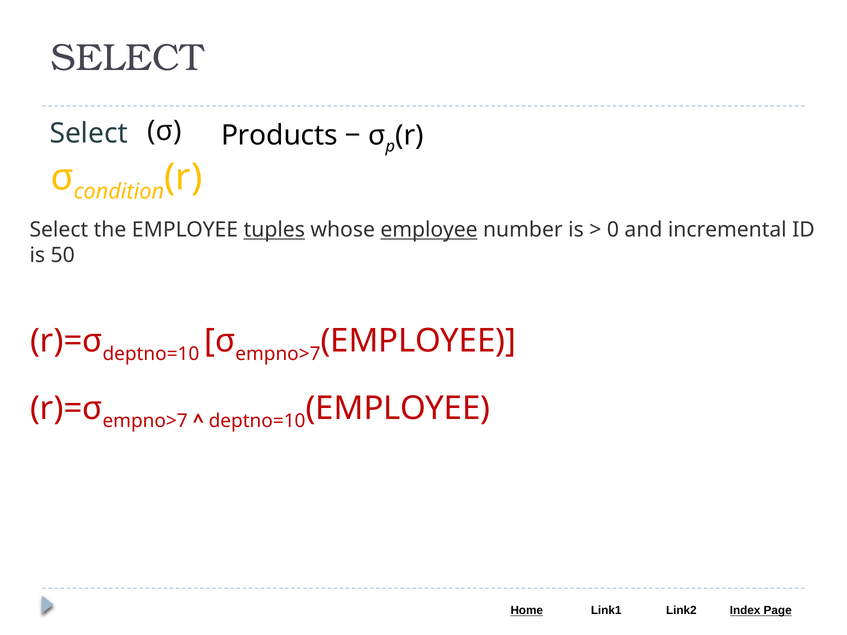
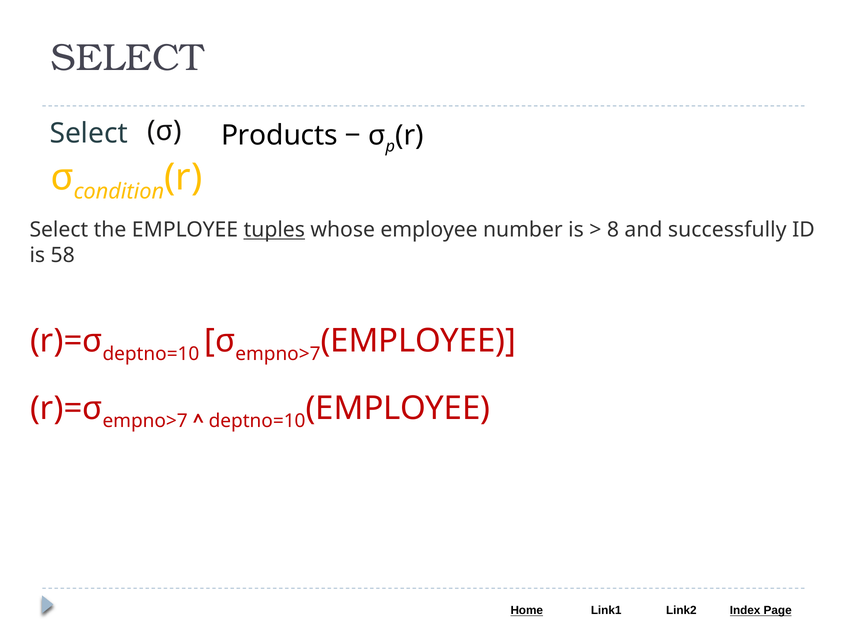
employee underline: present -> none (429, 230)
0: 0 -> 8 (613, 230)
incremental: incremental -> successfully (727, 230)
50: 50 -> 58 (63, 255)
